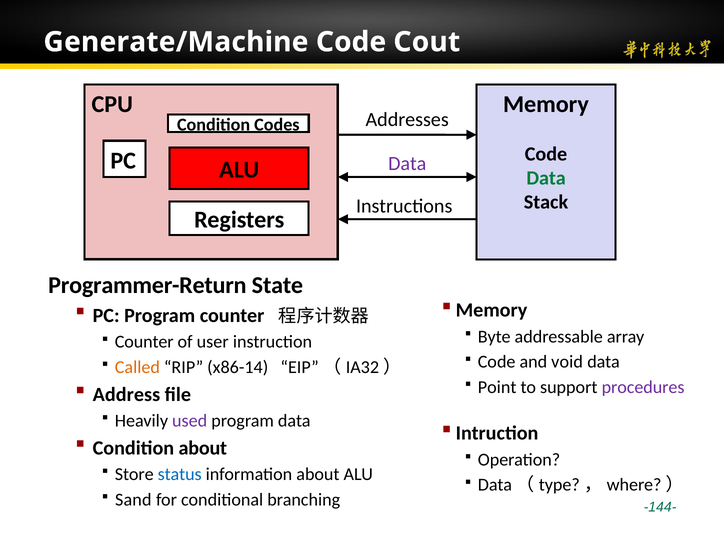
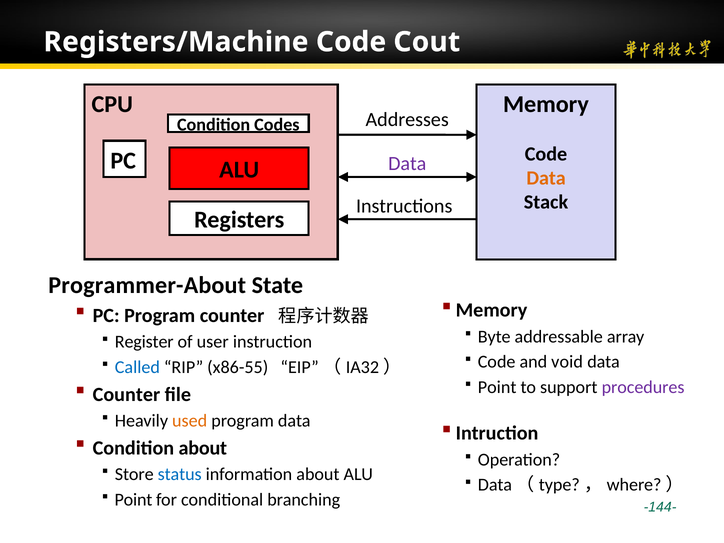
Generate/Machine: Generate/Machine -> Registers/Machine (176, 42)
Data colour: green -> orange (546, 178)
Programmer-Return: Programmer-Return -> Programmer-About (147, 285)
Counter: Counter -> Register (144, 342)
Called colour: orange -> blue (137, 367)
x86-14: x86-14 -> x86-55 (238, 367)
Address: Address -> Counter (126, 394)
used colour: purple -> orange (190, 421)
Sand: Sand -> Point (133, 500)
